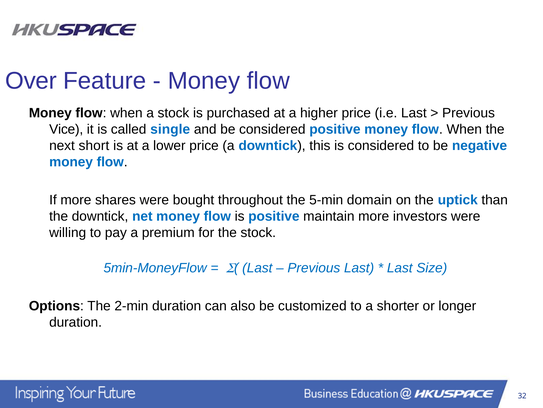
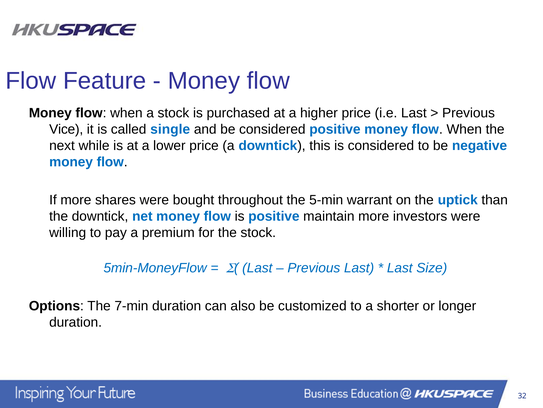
Over: Over -> Flow (31, 81)
short: short -> while (94, 145)
domain: domain -> warrant (370, 200)
2-min: 2-min -> 7-min (131, 306)
